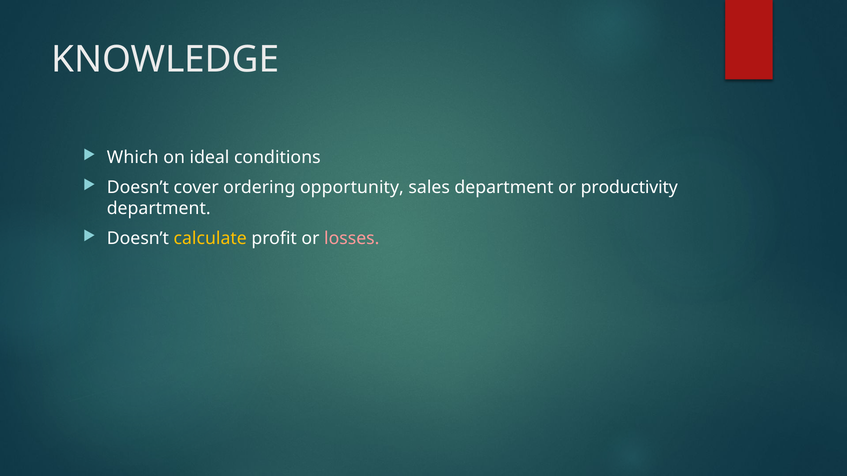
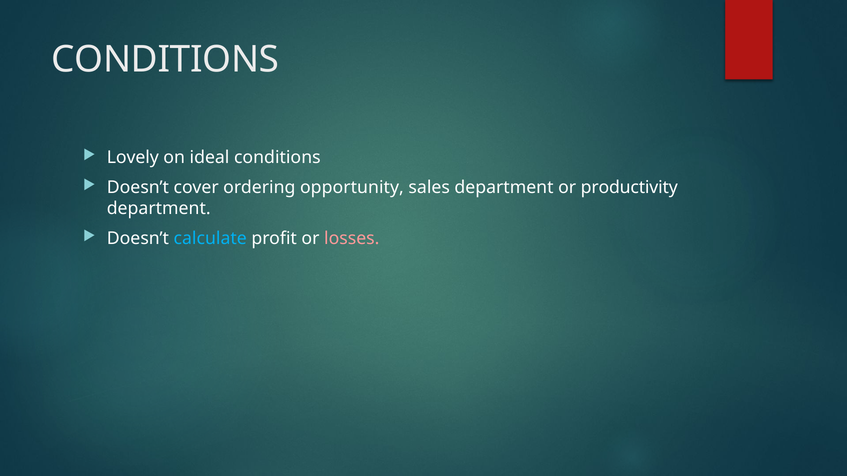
KNOWLEDGE: KNOWLEDGE -> CONDITIONS (165, 59)
Which: Which -> Lovely (133, 158)
calculate colour: yellow -> light blue (210, 239)
